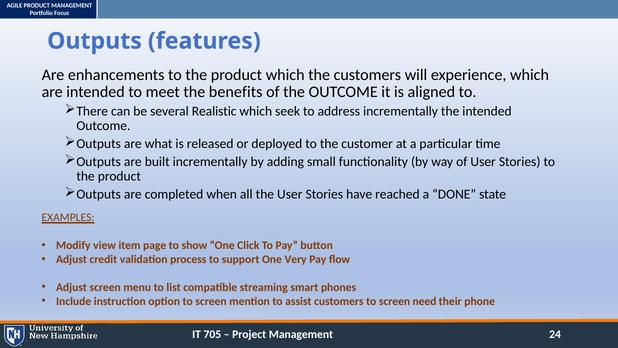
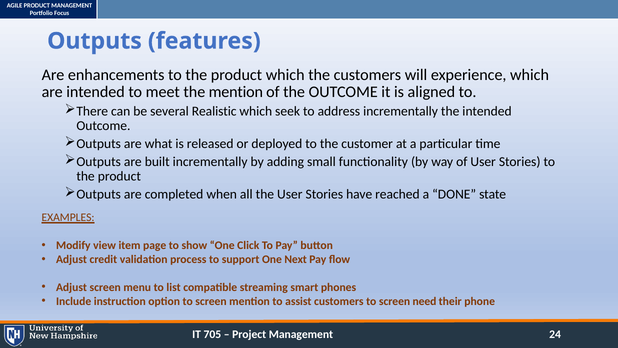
the benefits: benefits -> mention (236, 92)
Very: Very -> Next (296, 259)
